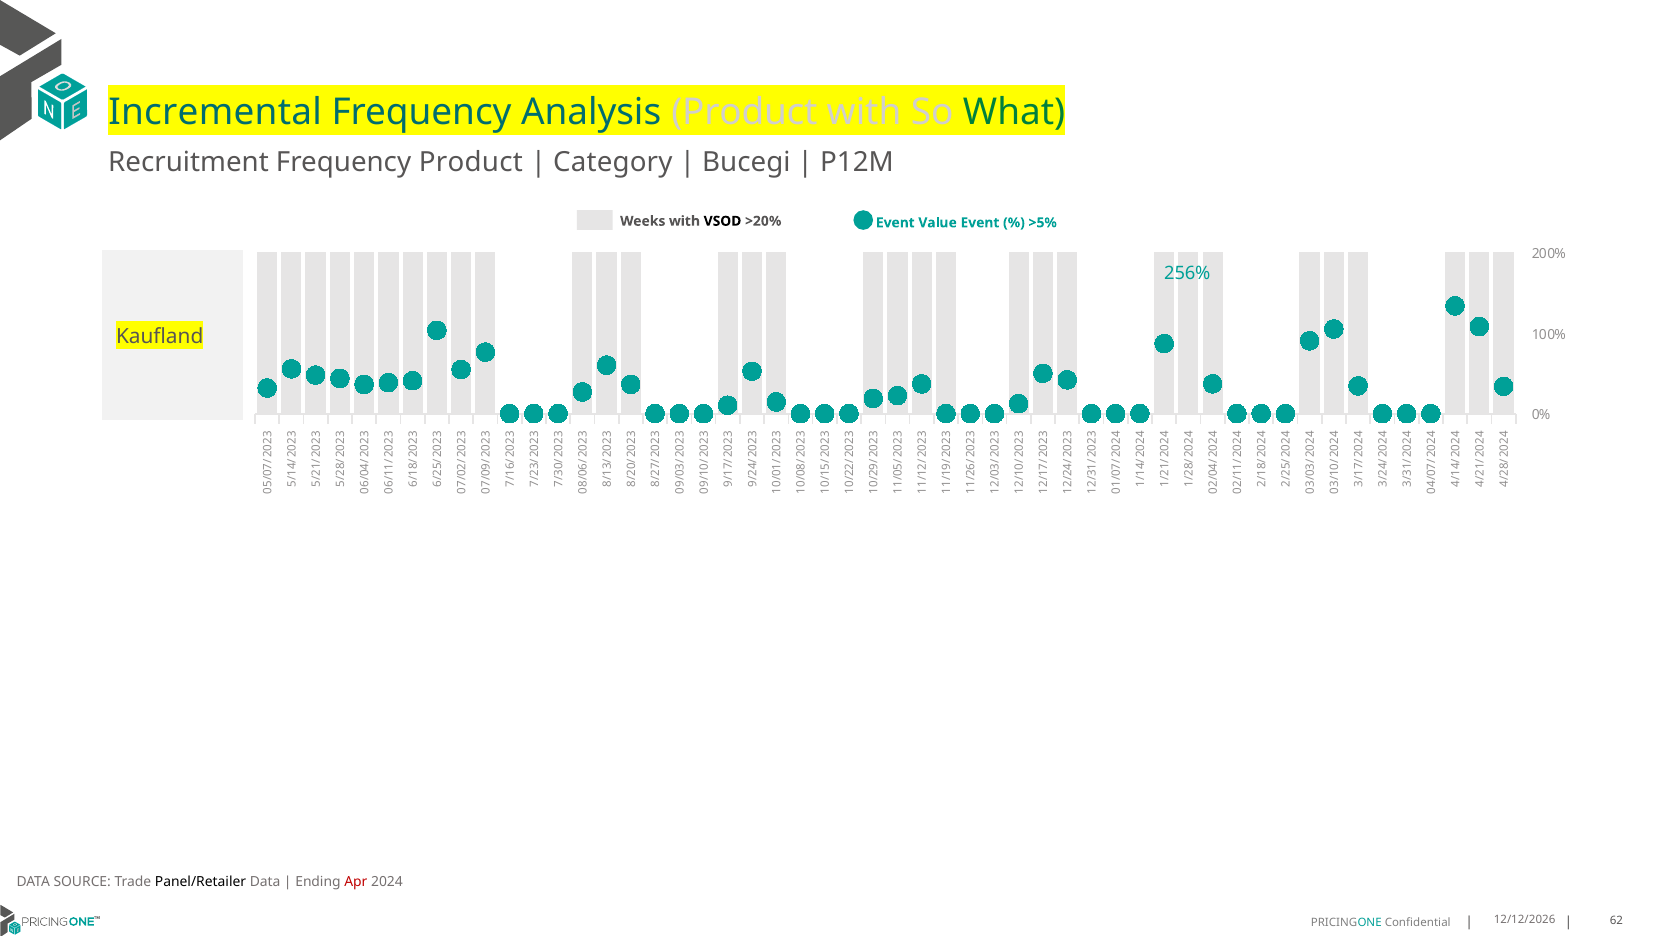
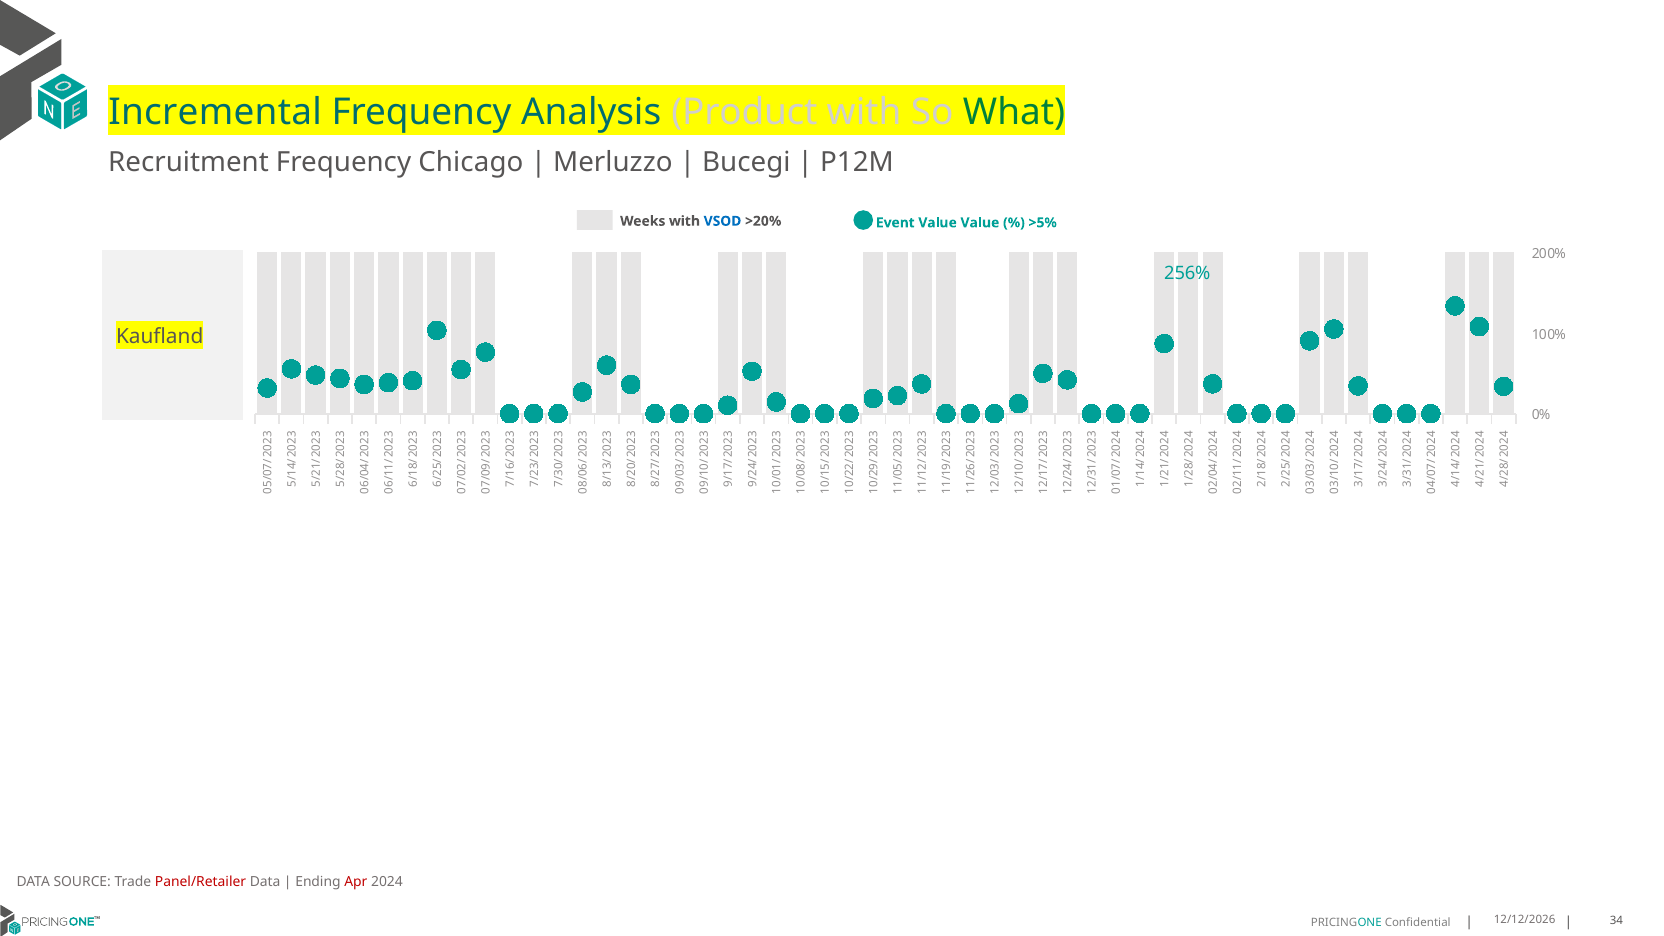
Frequency Product: Product -> Chicago (471, 162)
Category: Category -> Merluzzo (613, 162)
VSOD colour: black -> blue (723, 221)
Value Event: Event -> Value (980, 223)
Panel/Retailer colour: black -> red (201, 882)
62: 62 -> 34 (1616, 920)
